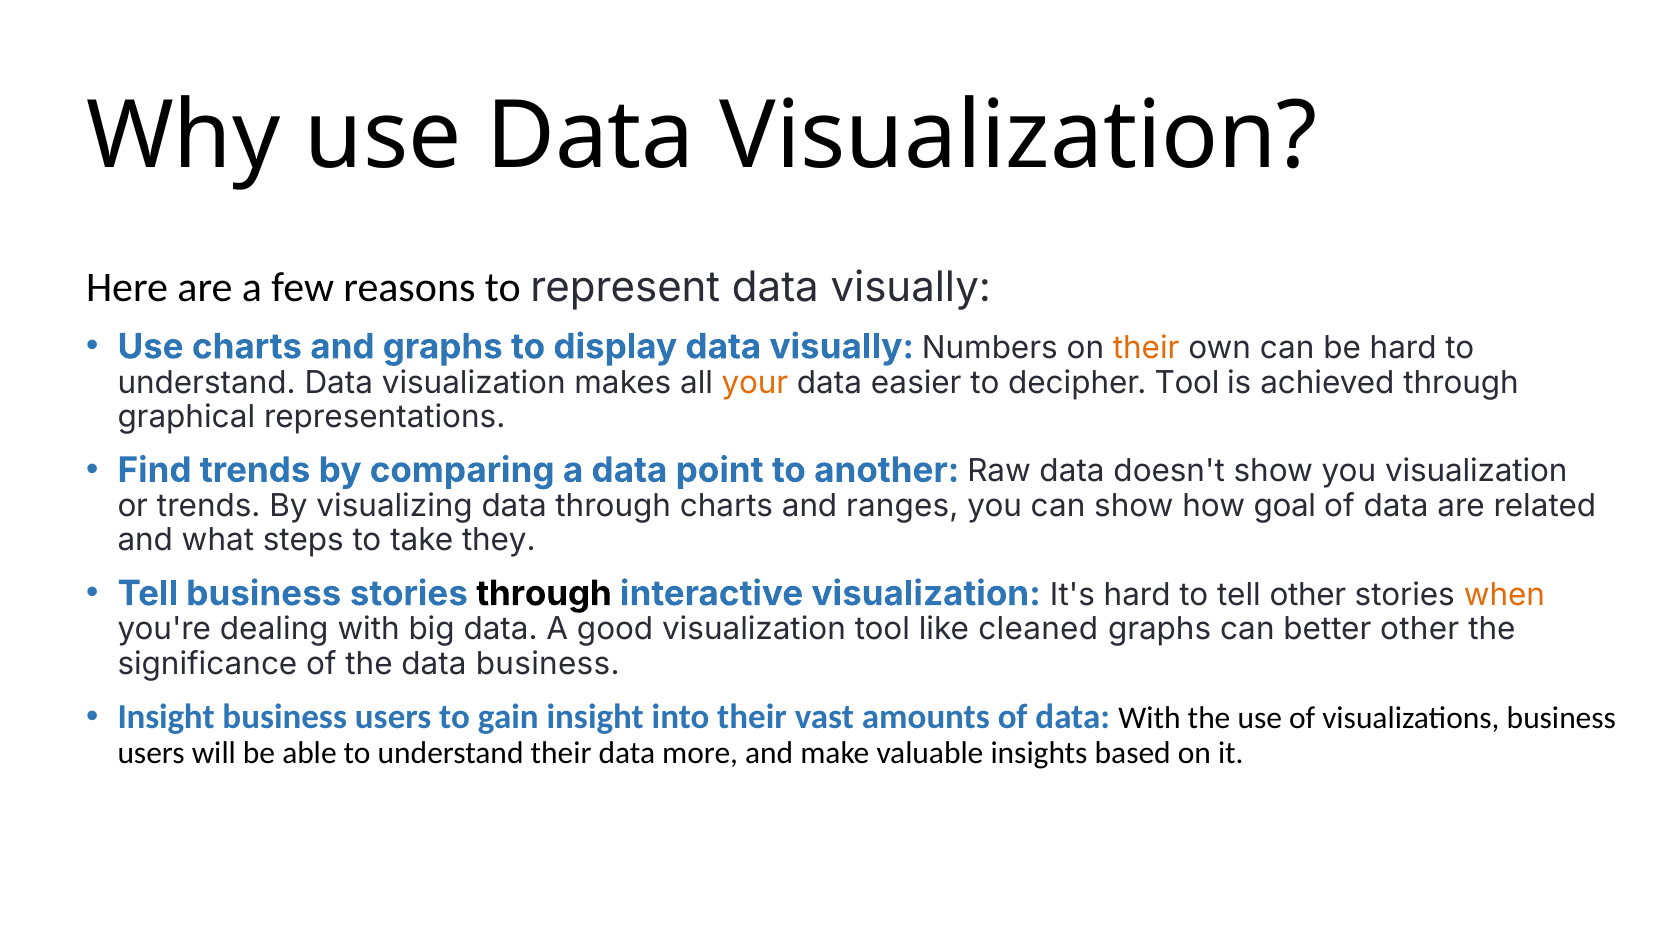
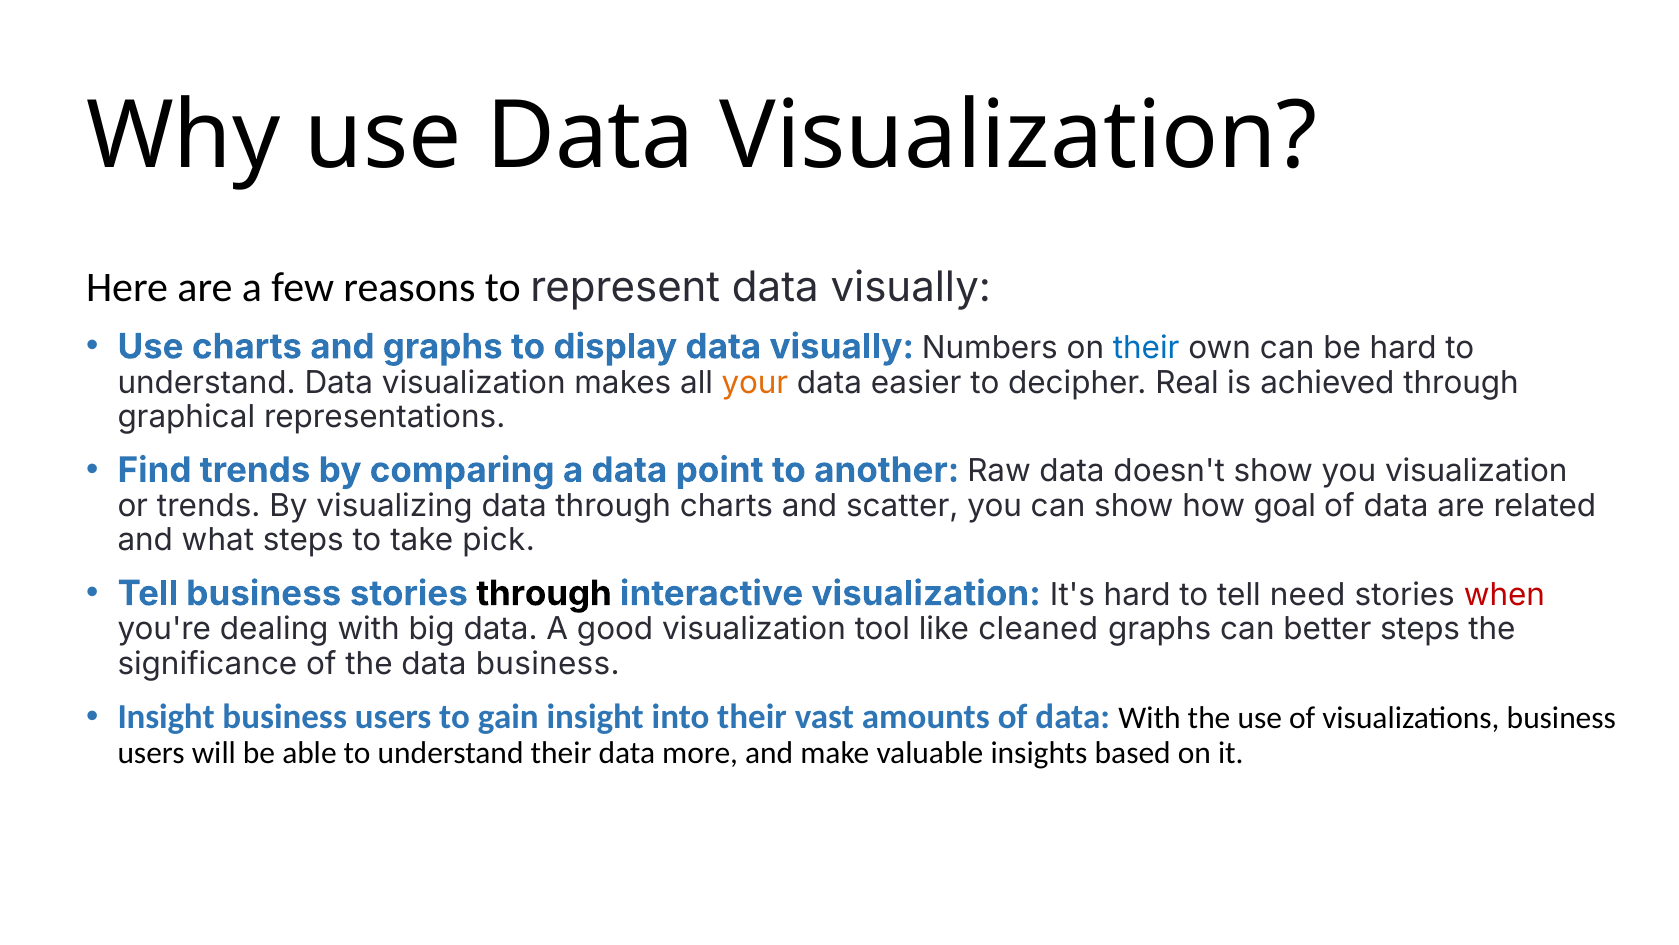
their colour: orange -> blue (1146, 348)
decipher Tool: Tool -> Real (1187, 383)
ranges: ranges -> scatter (902, 506)
they: they -> pick (499, 540)
tell other: other -> need (1308, 594)
when colour: orange -> red (1504, 594)
better other: other -> steps (1420, 629)
